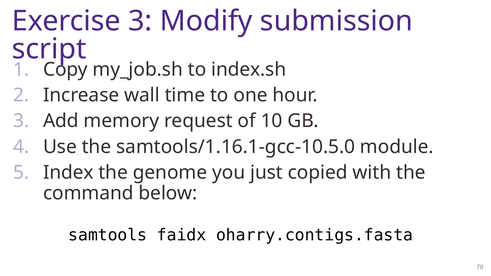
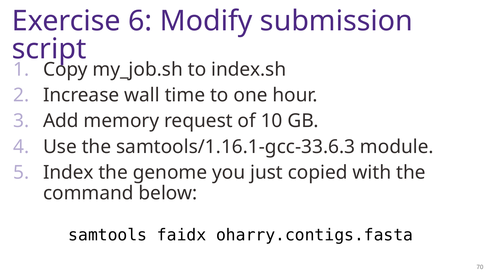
Exercise 3: 3 -> 6 (140, 21)
samtools/1.16.1-gcc-10.5.0: samtools/1.16.1-gcc-10.5.0 -> samtools/1.16.1-gcc-33.6.3 (236, 147)
